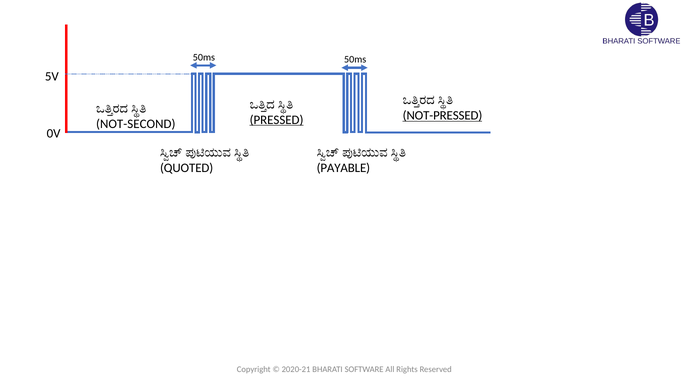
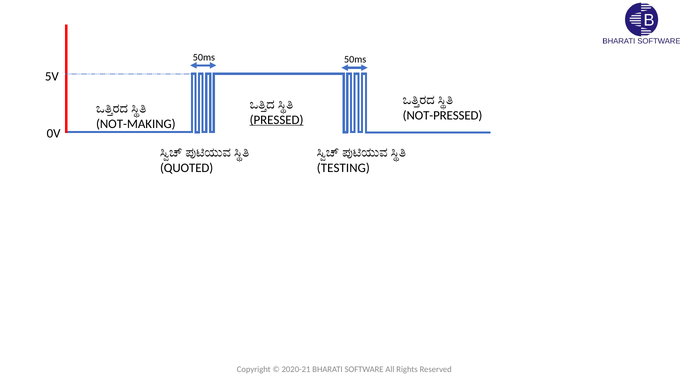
NOT-PRESSED underline: present -> none (443, 116)
NOT-SECOND: NOT-SECOND -> NOT-MAKING (136, 124)
PAYABLE: PAYABLE -> TESTING (343, 168)
